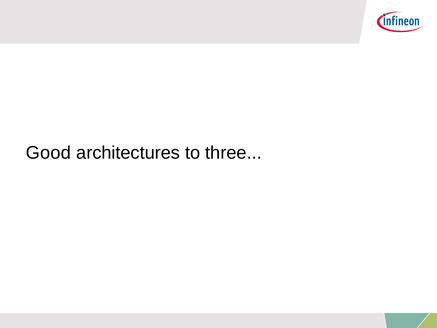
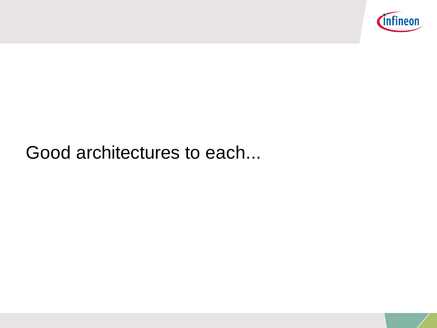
three: three -> each (233, 153)
